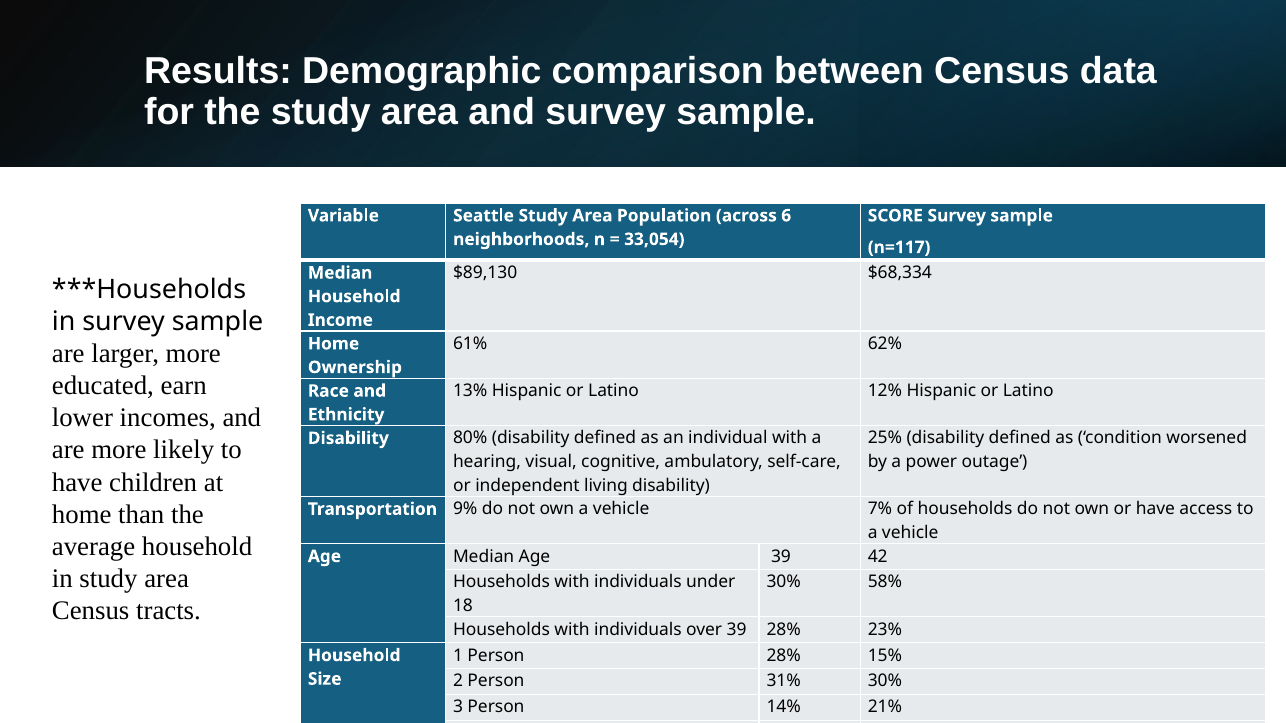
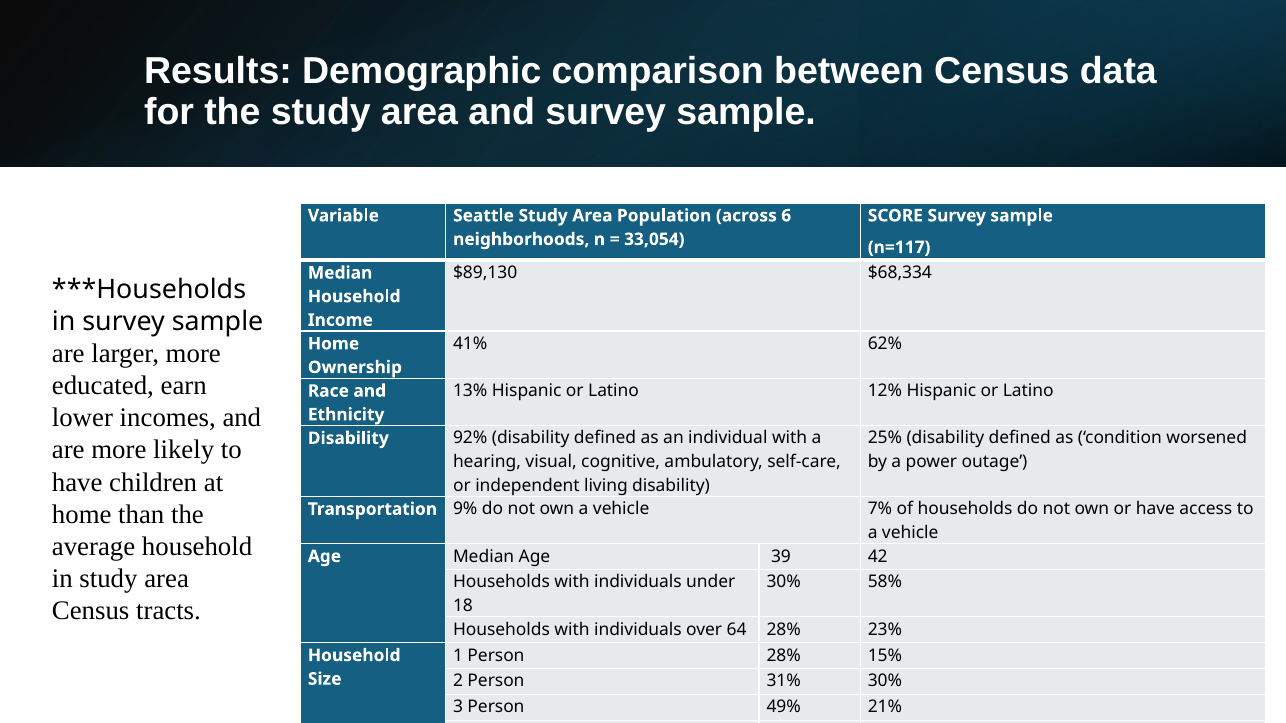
61%: 61% -> 41% (470, 344)
80%: 80% -> 92% (470, 438)
over 39: 39 -> 64 (737, 630)
14%: 14% -> 49% (784, 707)
